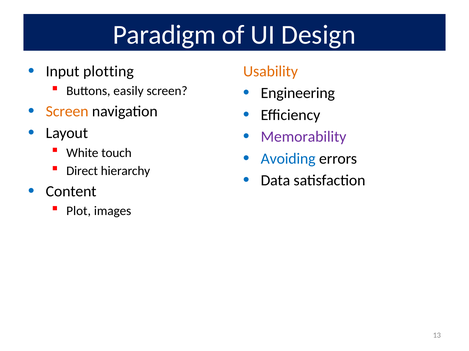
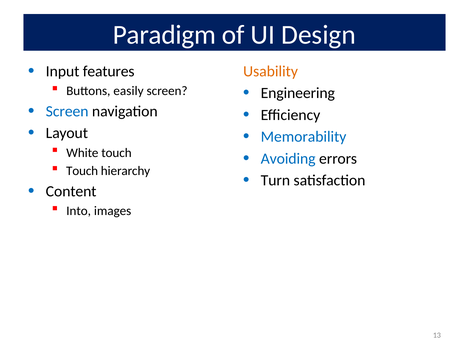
plotting: plotting -> features (109, 71)
Screen colour: orange -> blue (67, 112)
Memorability colour: purple -> blue (304, 137)
Direct: Direct -> Touch (82, 171)
Data: Data -> Turn (275, 181)
Plot: Plot -> Into (79, 211)
